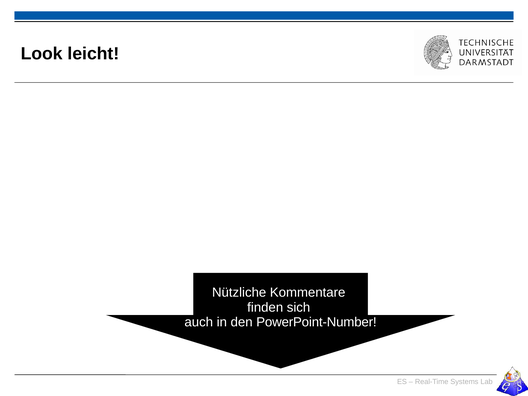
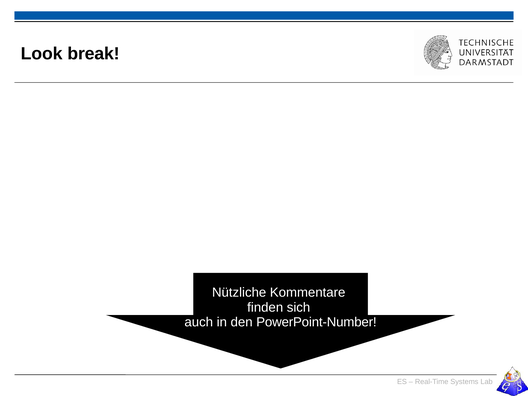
leicht: leicht -> break (94, 54)
